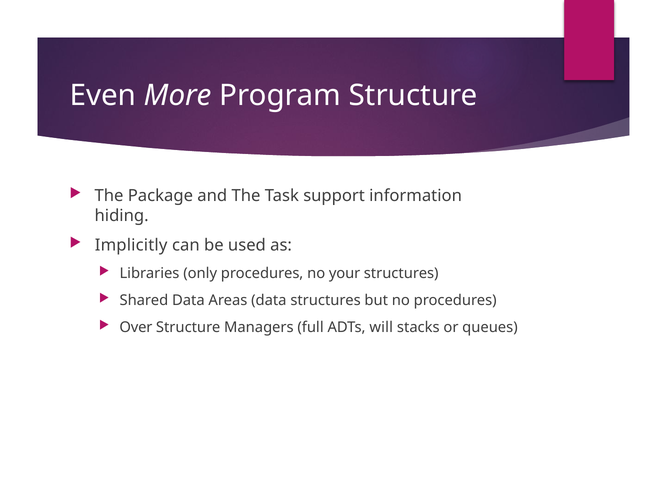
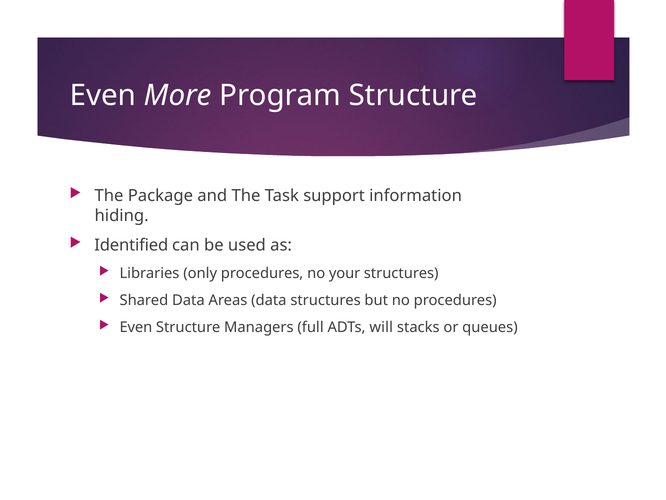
Implicitly: Implicitly -> Identified (131, 245)
Over: Over -> Even (136, 327)
